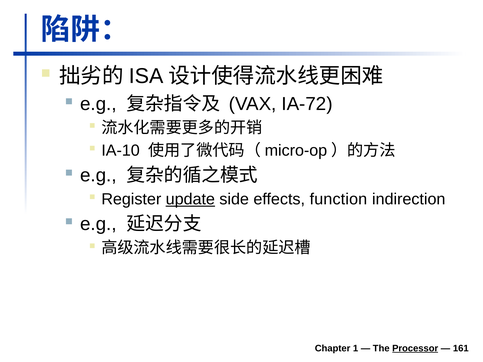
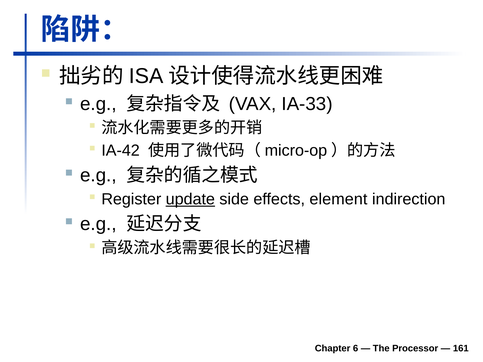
IA-72: IA-72 -> IA-33 (307, 104)
IA-10: IA-10 -> IA-42 (121, 150)
function: function -> element (338, 199)
1: 1 -> 6 (356, 349)
Processor underline: present -> none (415, 349)
